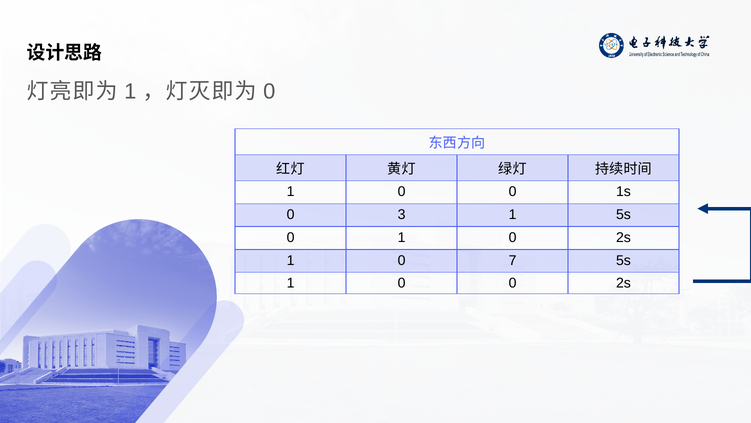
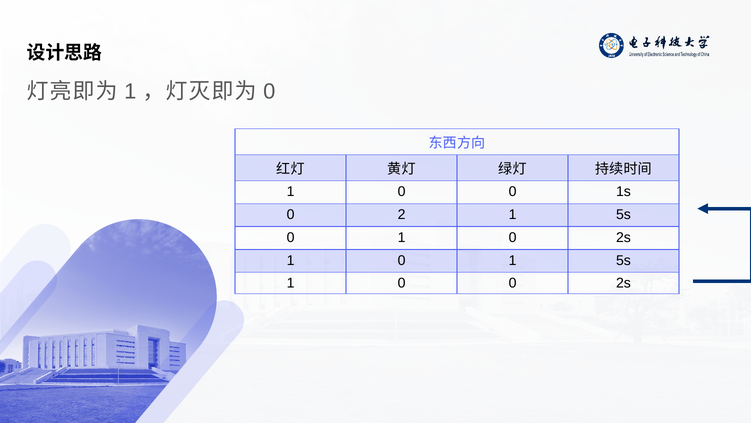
3: 3 -> 2 (402, 214)
1 0 7: 7 -> 1 (513, 260)
